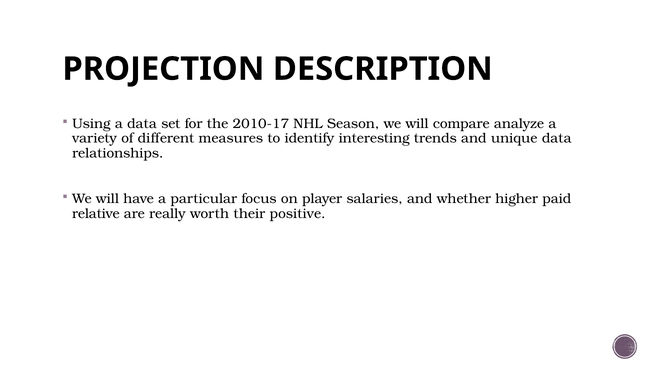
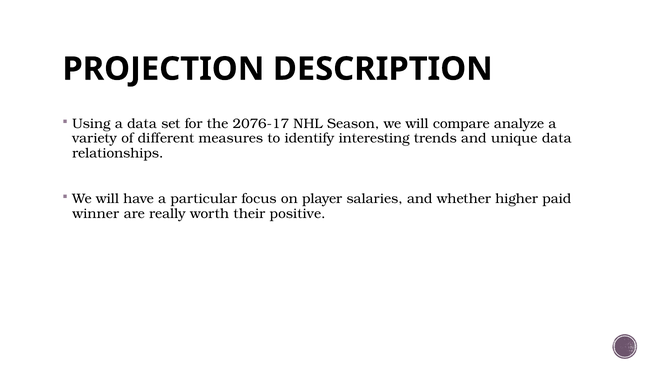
2010-17: 2010-17 -> 2076-17 (261, 124)
relative: relative -> winner (96, 214)
